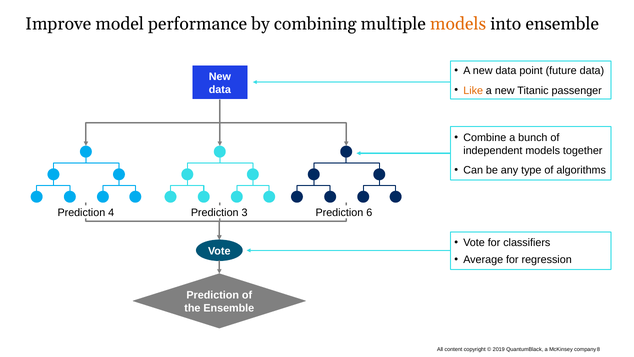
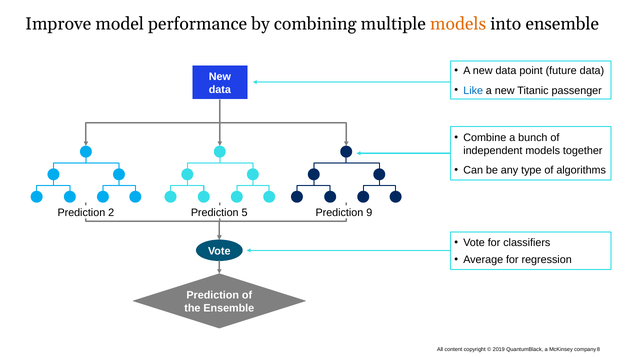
Like colour: orange -> blue (473, 90)
4: 4 -> 2 (111, 212)
3: 3 -> 5 (245, 212)
6: 6 -> 9 (369, 212)
